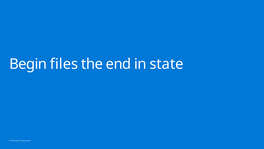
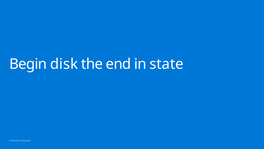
files: files -> disk (64, 64)
